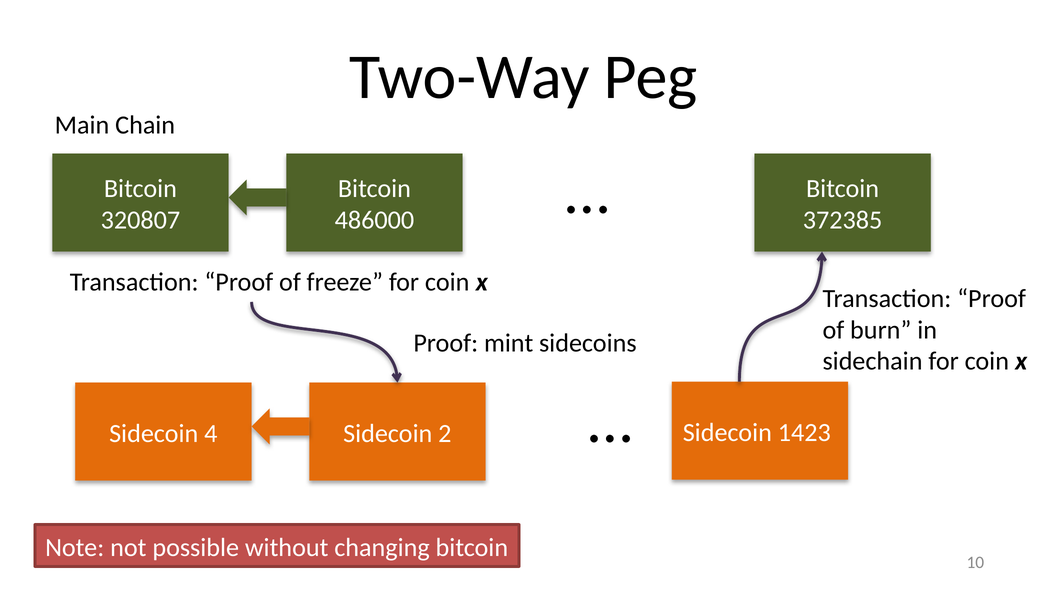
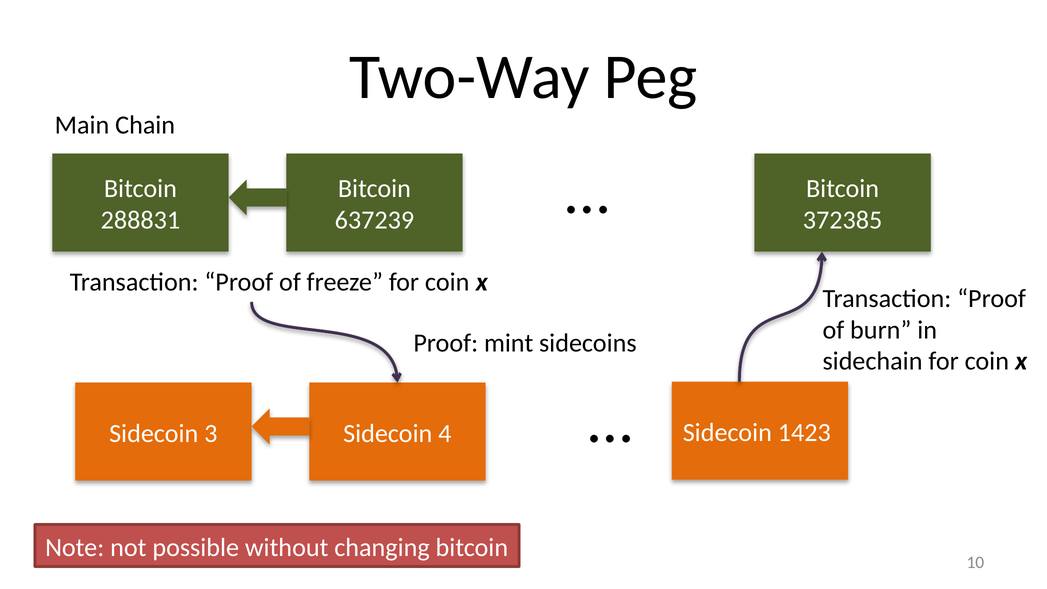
320807: 320807 -> 288831 (140, 220)
486000: 486000 -> 637239 (374, 220)
4: 4 -> 3 (211, 433)
2: 2 -> 4 (445, 433)
